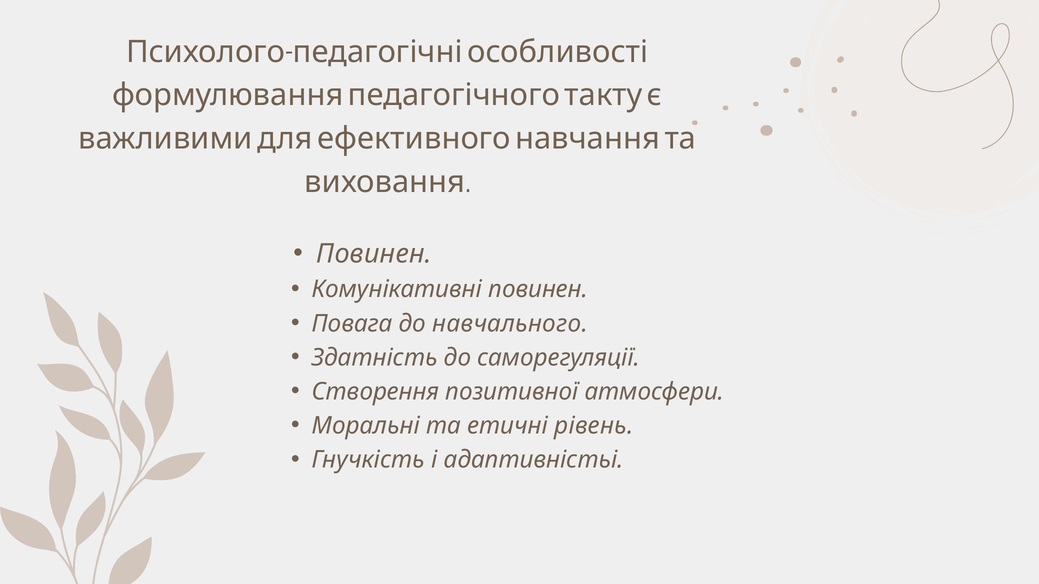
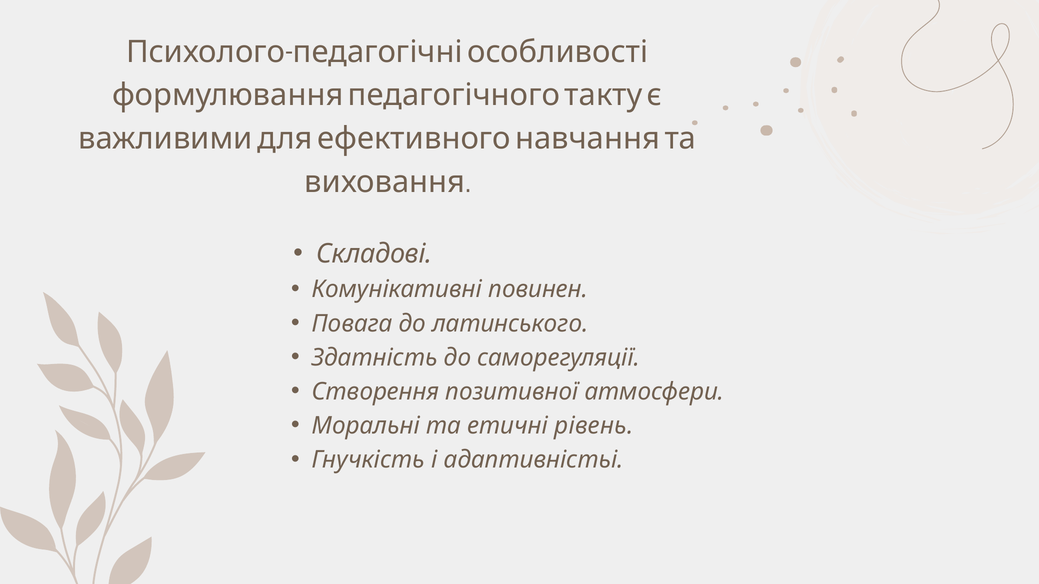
Повинен: Повинен -> Складові (374, 254)
навчального: навчального -> латинського (510, 324)
